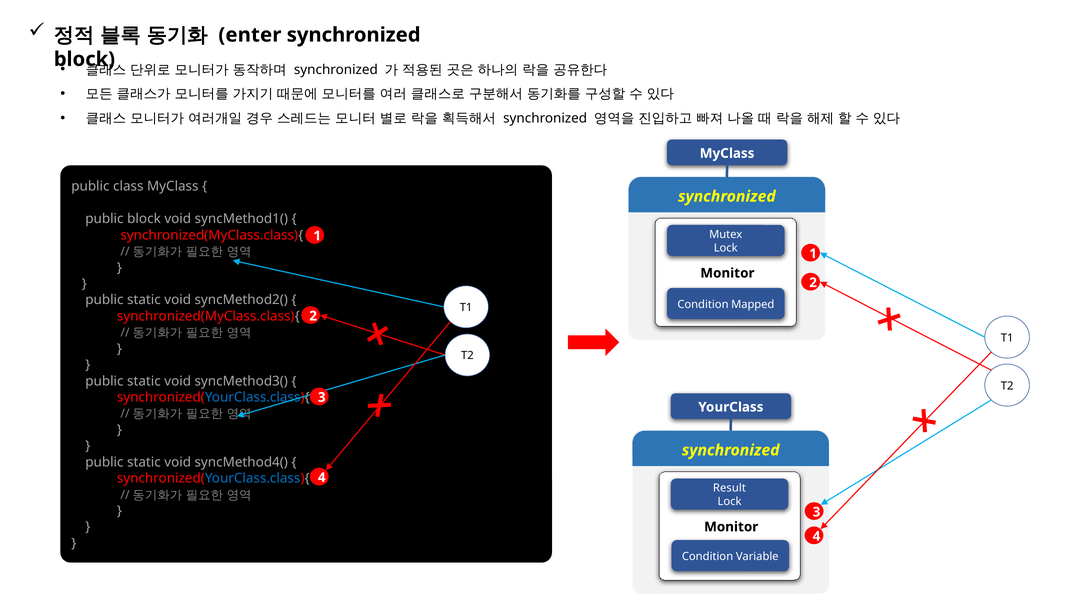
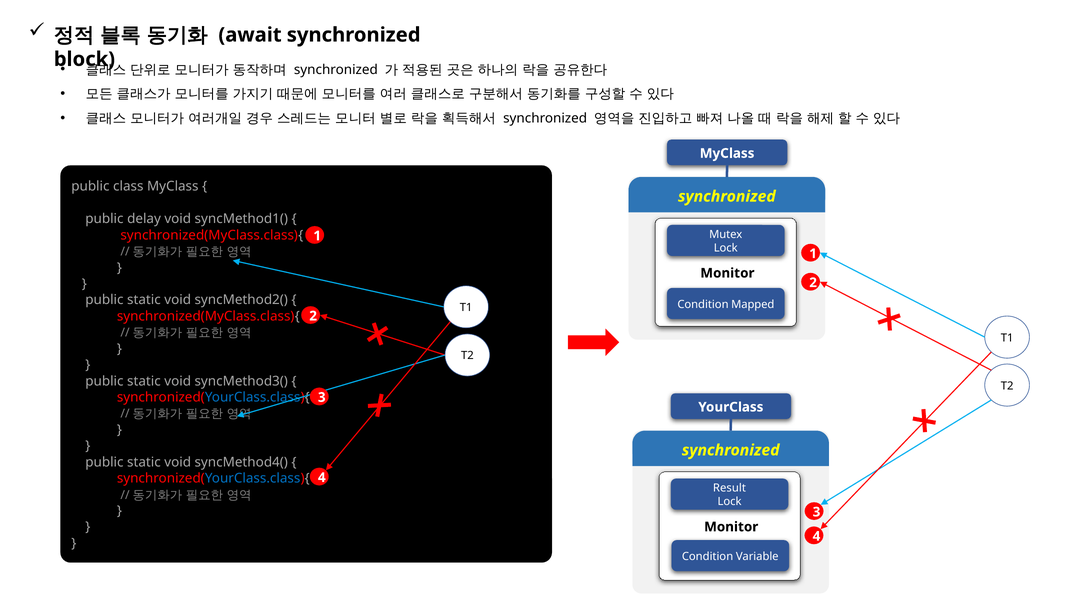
enter: enter -> await (250, 35)
public block: block -> delay (144, 219)
